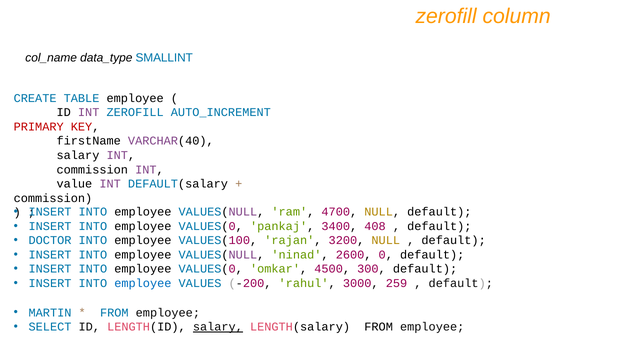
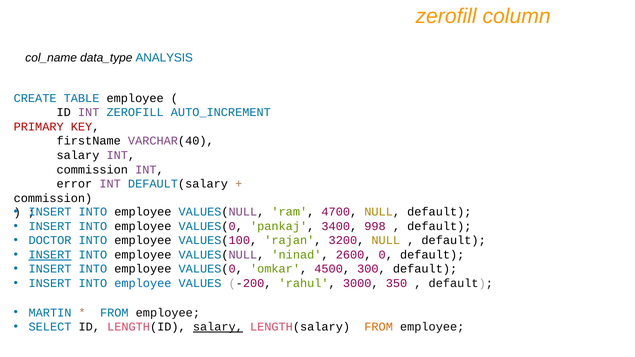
SMALLINT: SMALLINT -> ANALYSIS (164, 58)
value: value -> error (74, 184)
408: 408 -> 998 (375, 226)
INSERT underline: none -> present (50, 255)
259: 259 -> 350 (396, 283)
FROM colour: black -> orange (379, 327)
